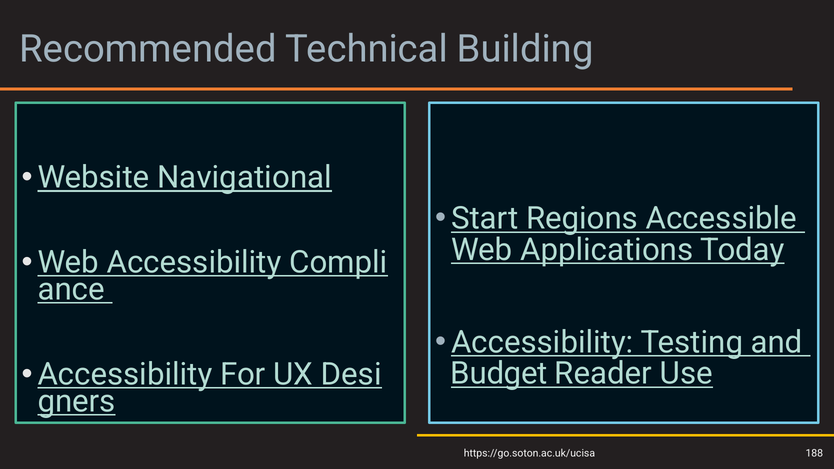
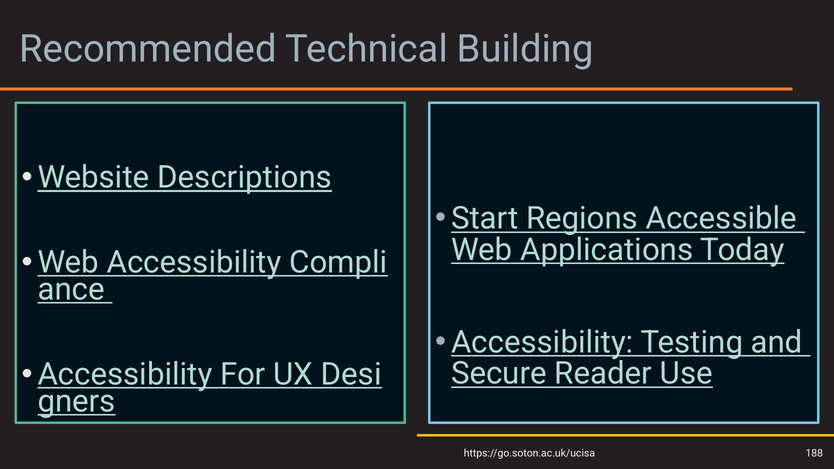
Navigational: Navigational -> Descriptions (245, 178)
Budget: Budget -> Secure (499, 374)
